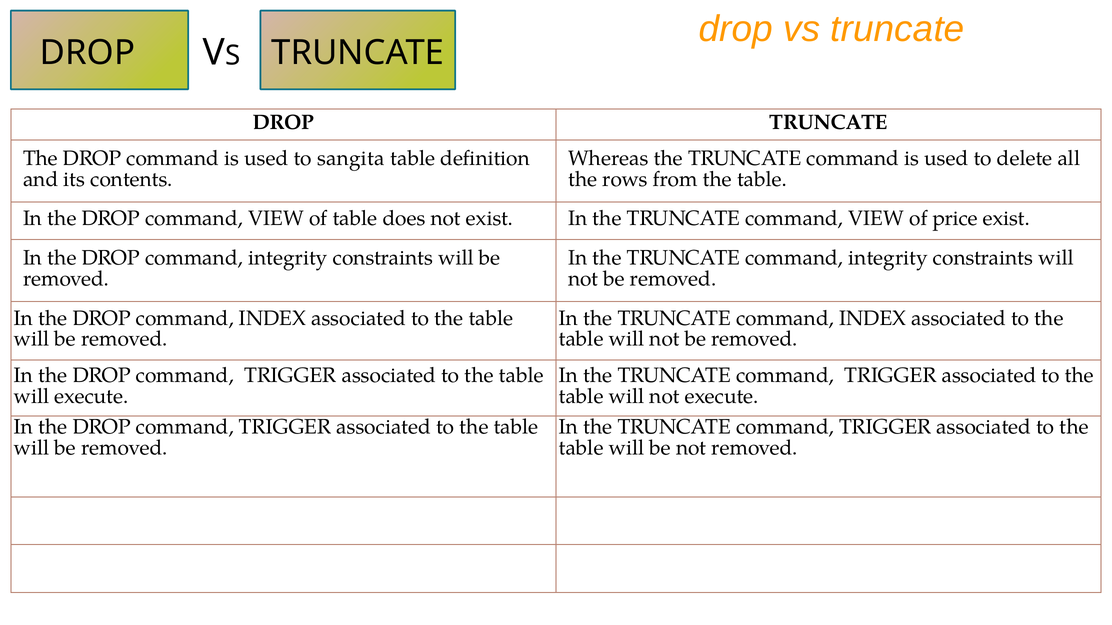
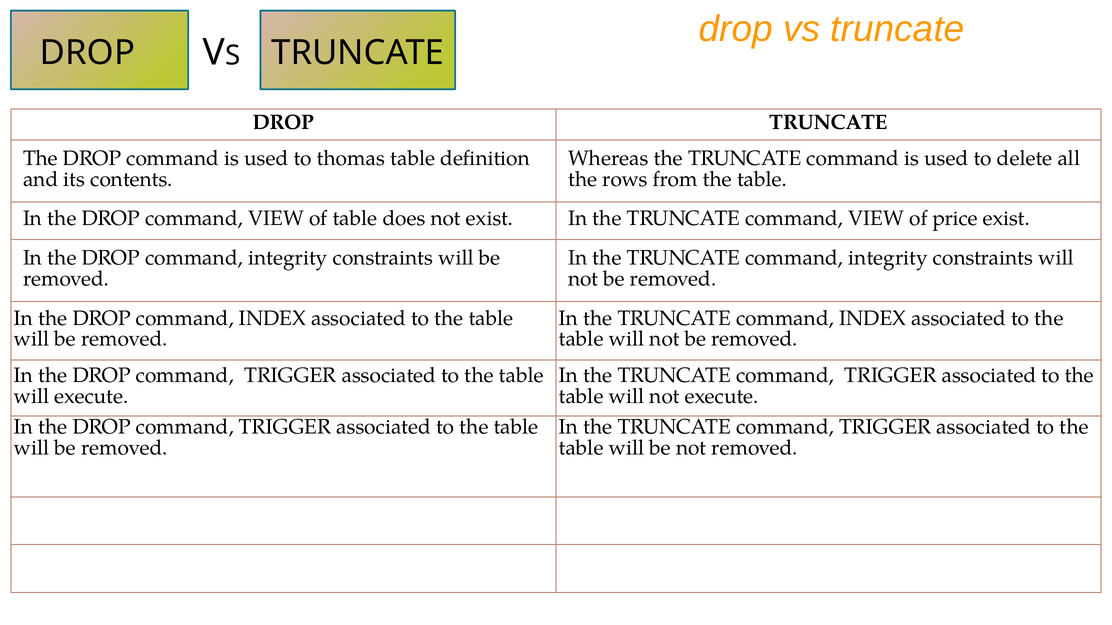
sangita: sangita -> thomas (351, 158)
